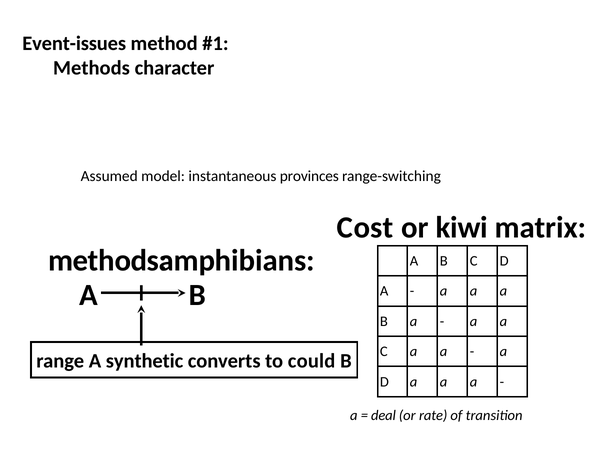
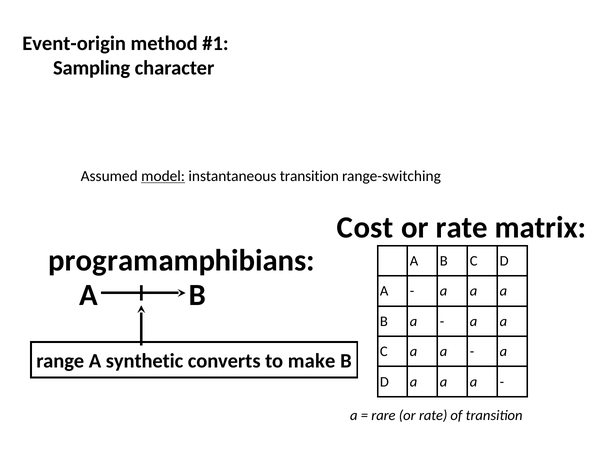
Event-issues: Event-issues -> Event-origin (74, 44)
Methods: Methods -> Sampling (92, 68)
model underline: none -> present (163, 176)
instantaneous provinces: provinces -> transition (309, 176)
kiwi: kiwi -> rate (462, 228)
methods: methods -> program (108, 261)
could: could -> make (312, 361)
deal: deal -> rare (383, 415)
